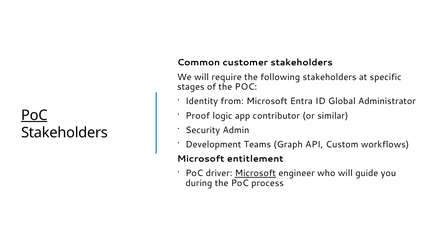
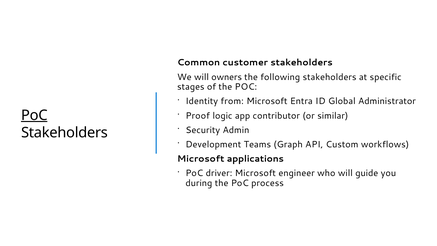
require: require -> owners (227, 77)
entitlement: entitlement -> applications (255, 159)
Microsoft underline: present -> none (255, 173)
